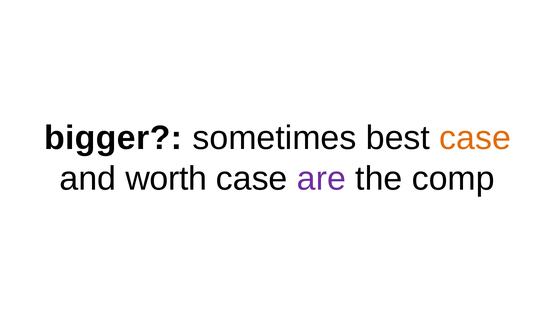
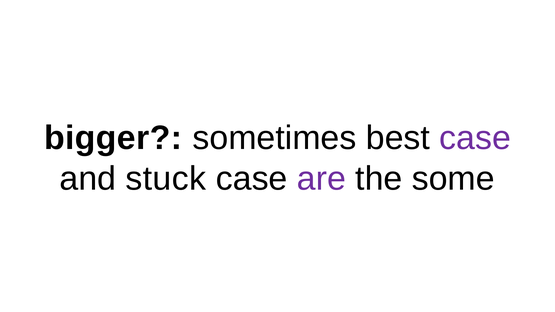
case colour: orange -> purple (475, 138)
worth: worth -> stuck (166, 179)
comp: comp -> some (453, 179)
